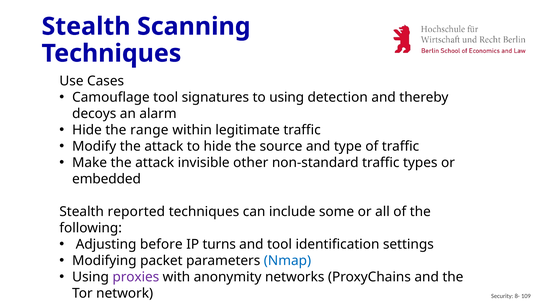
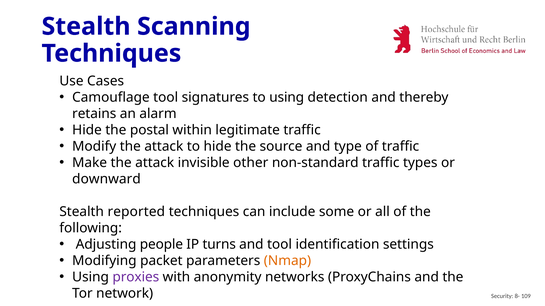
decoys: decoys -> retains (94, 114)
range: range -> postal (149, 130)
embedded: embedded -> downward (106, 179)
before: before -> people (161, 245)
Nmap colour: blue -> orange (287, 261)
